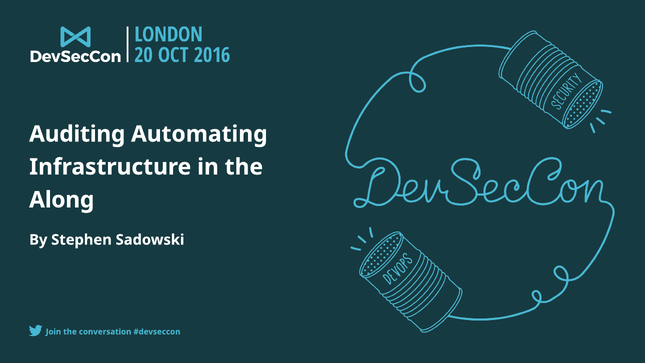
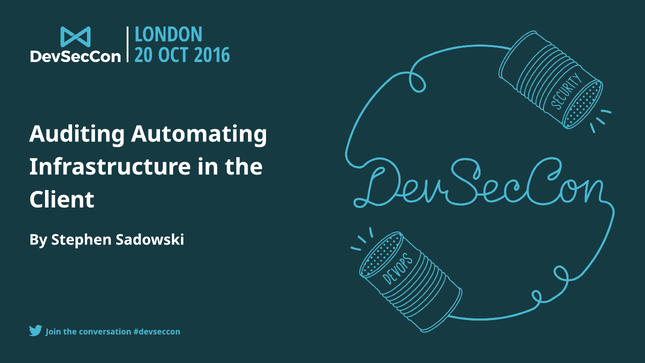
Along: Along -> Client (62, 200)
